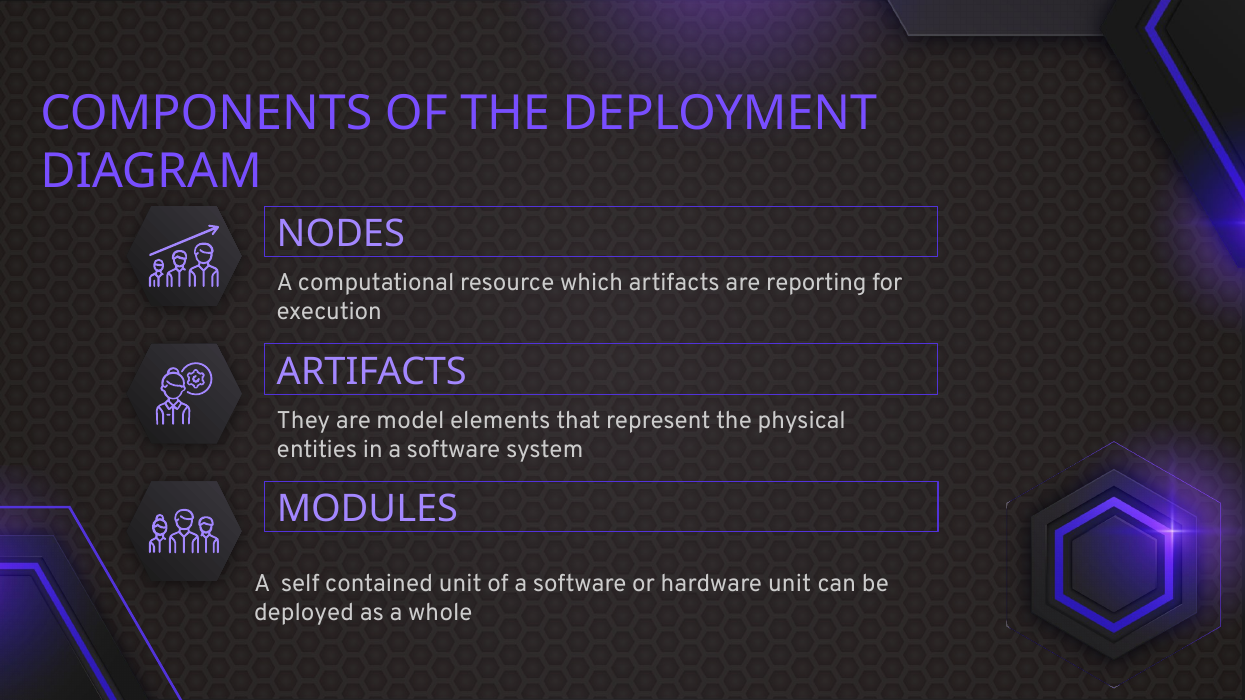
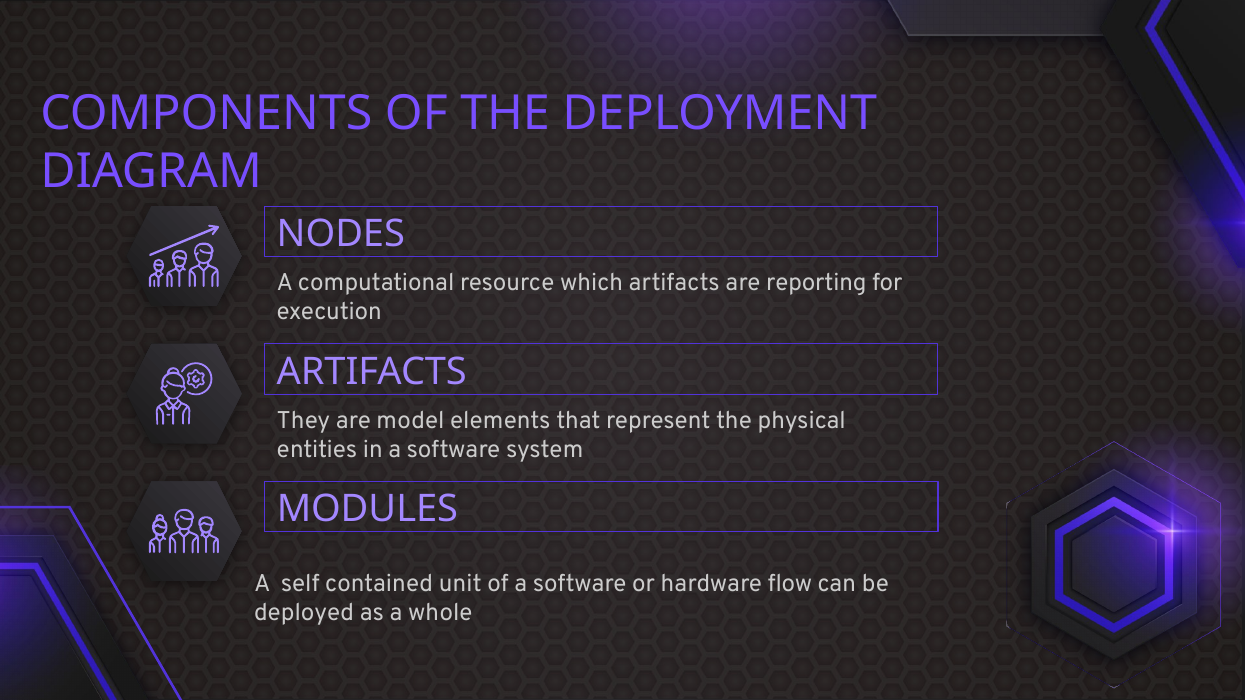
hardware unit: unit -> flow (790, 584)
